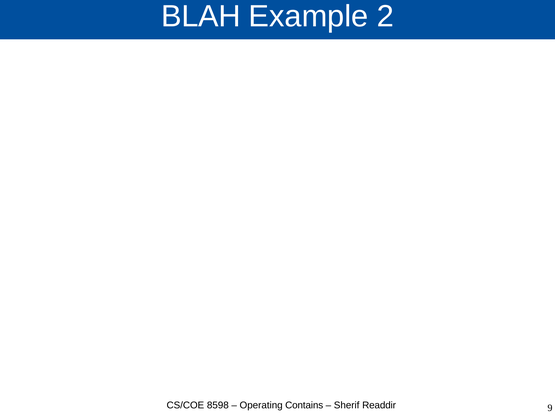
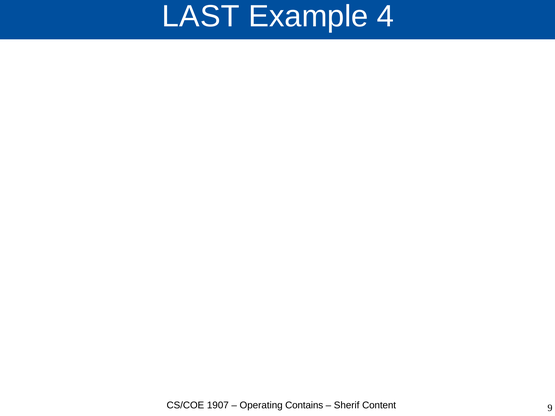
BLAH: BLAH -> LAST (201, 17)
2: 2 -> 4 (385, 17)
8598: 8598 -> 1907 (218, 406)
Readdir: Readdir -> Content (379, 406)
